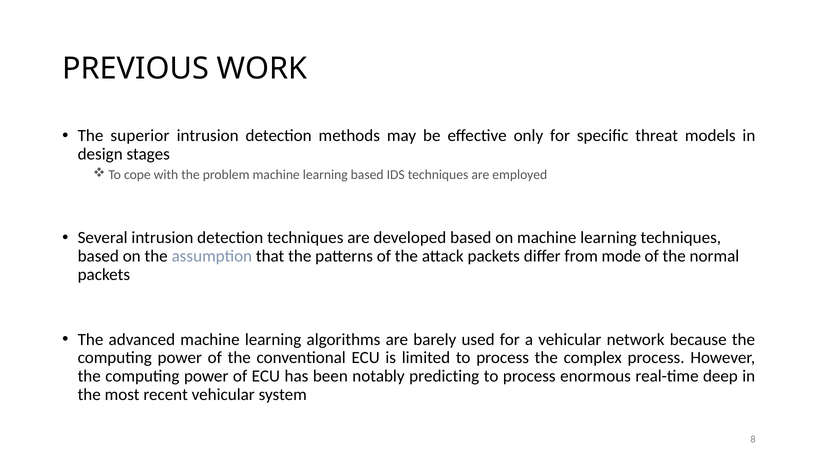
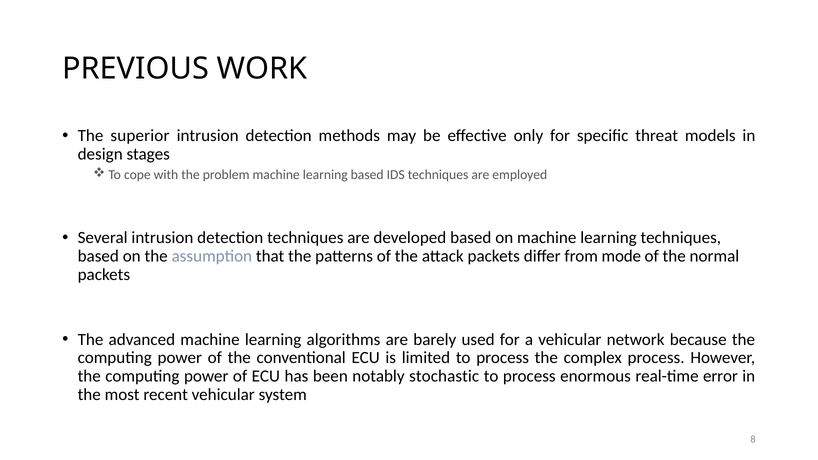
predicting: predicting -> stochastic (444, 376)
deep: deep -> error (720, 376)
